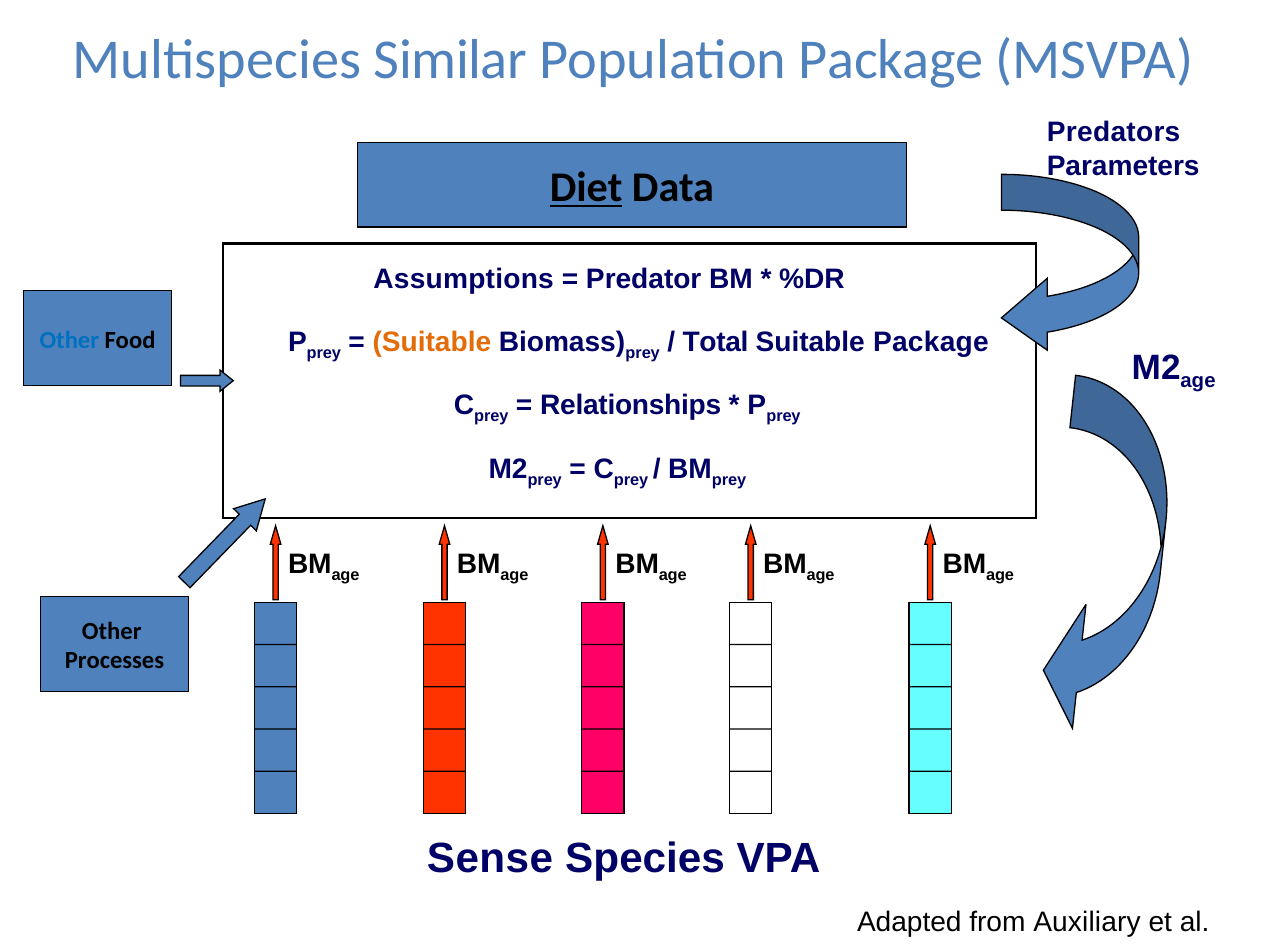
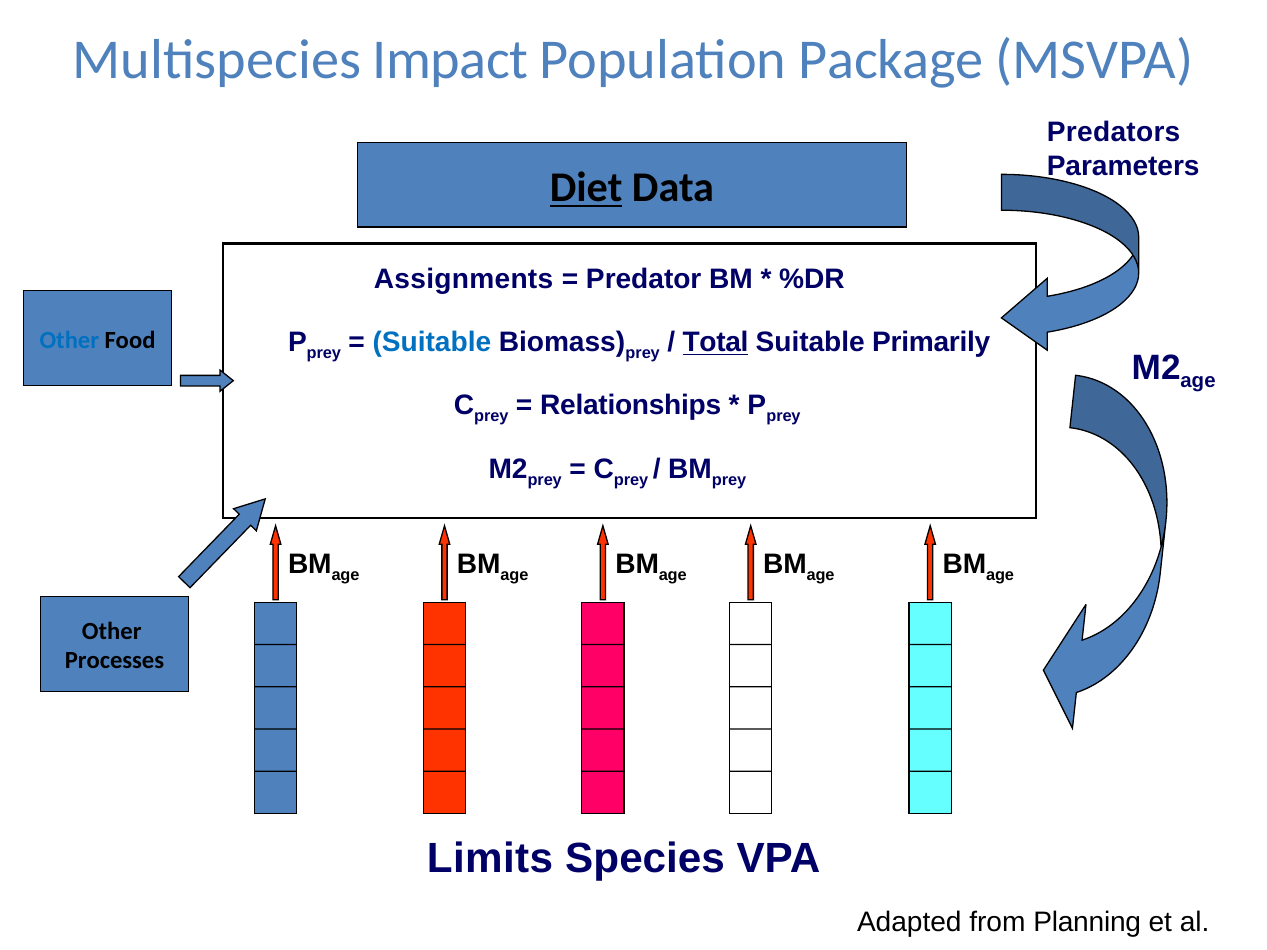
Similar: Similar -> Impact (450, 60)
Assumptions: Assumptions -> Assignments (464, 279)
Suitable colour: orange -> blue (432, 342)
Total underline: none -> present (716, 342)
Suitable Package: Package -> Primarily (931, 342)
Sense: Sense -> Limits (490, 859)
Auxiliary: Auxiliary -> Planning (1087, 923)
